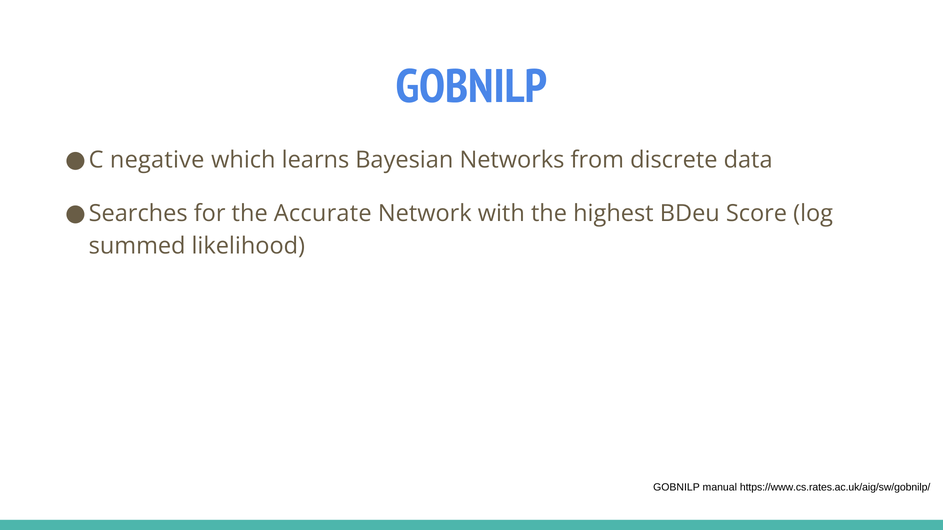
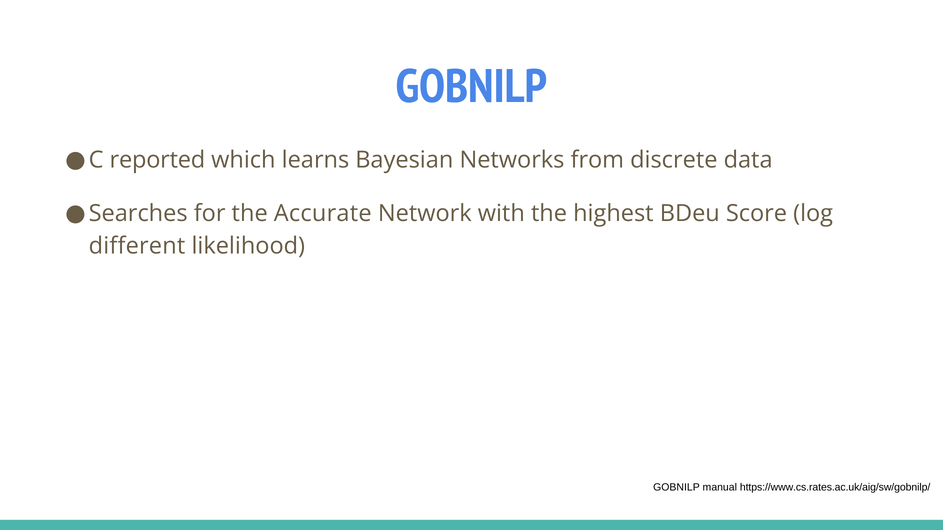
negative: negative -> reported (157, 160)
summed: summed -> different (137, 246)
